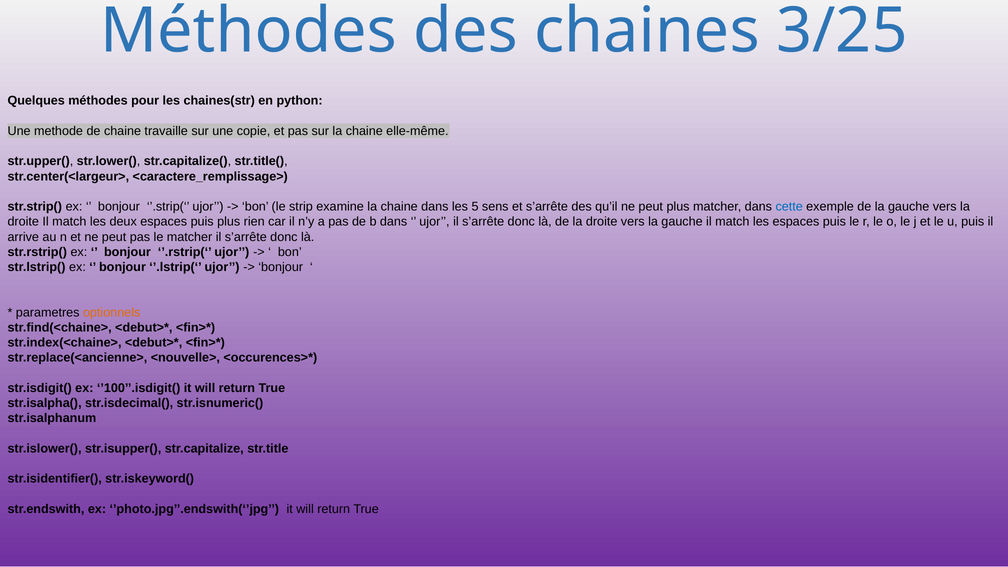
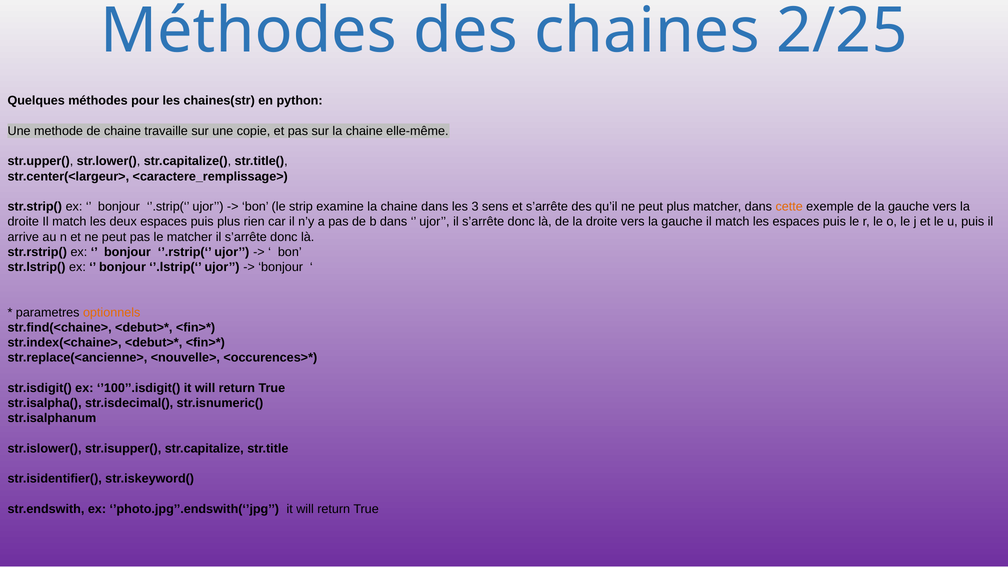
3/25: 3/25 -> 2/25 (842, 31)
5: 5 -> 3 (475, 207)
cette colour: blue -> orange (789, 207)
